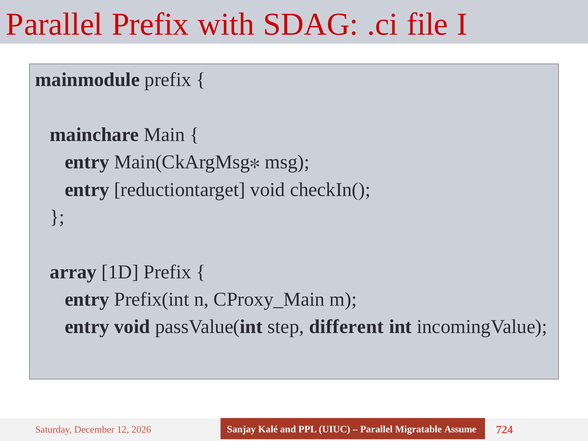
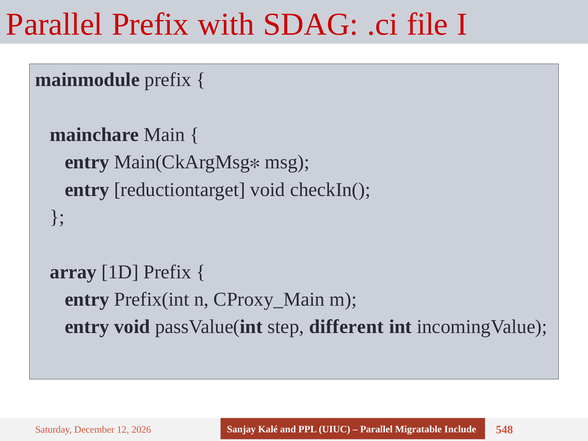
Assume: Assume -> Include (460, 429)
724: 724 -> 548 (504, 430)
